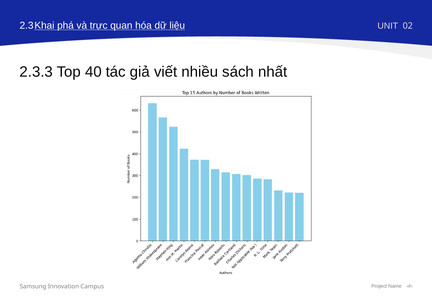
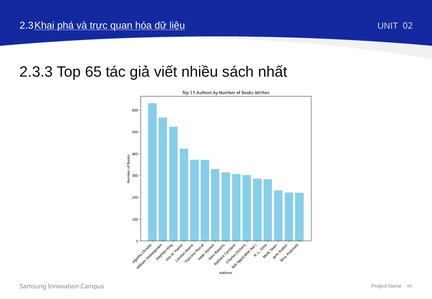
40: 40 -> 65 (93, 72)
